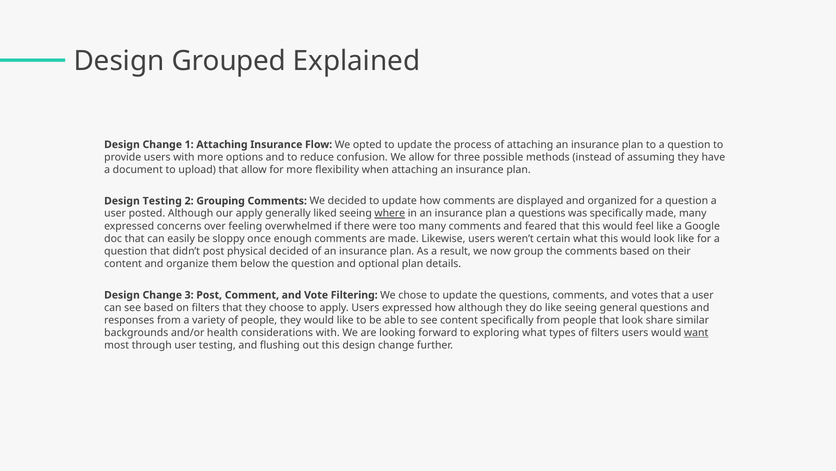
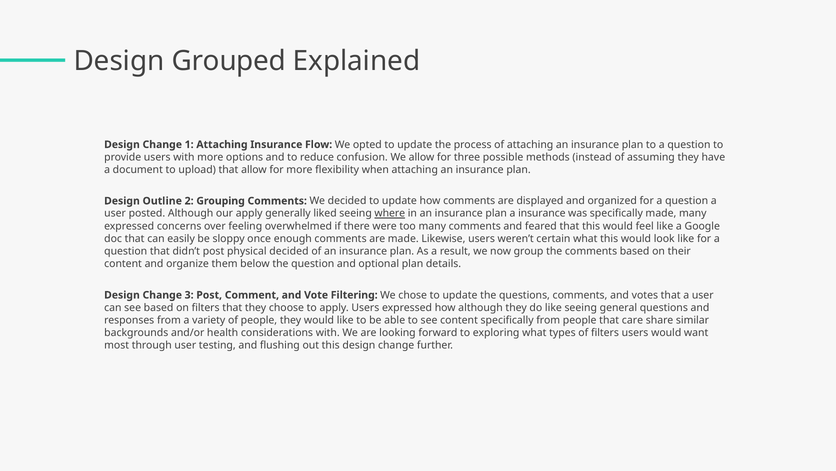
Design Testing: Testing -> Outline (162, 201)
a questions: questions -> insurance (542, 213)
that look: look -> care (632, 320)
want underline: present -> none (696, 332)
